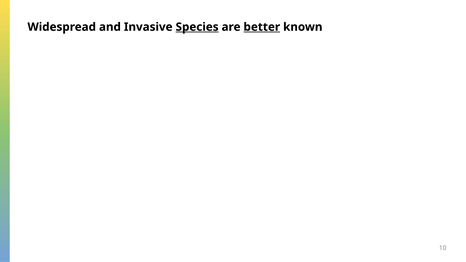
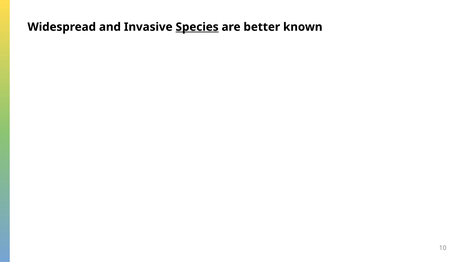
better underline: present -> none (262, 27)
